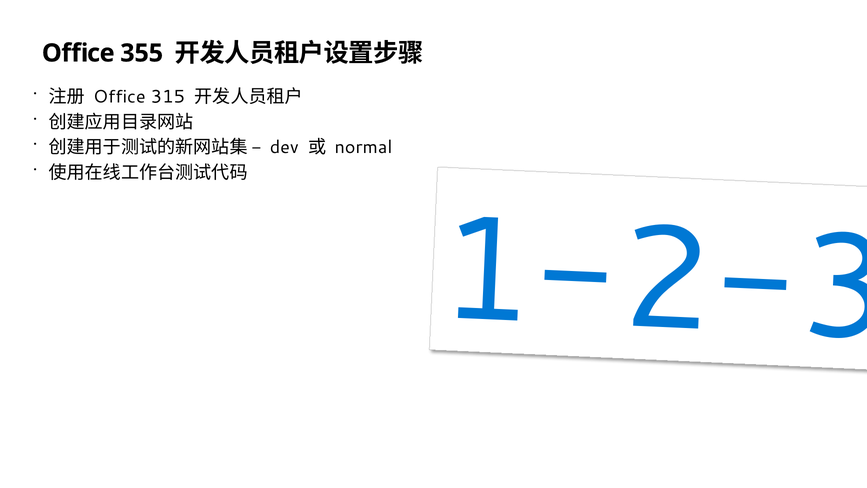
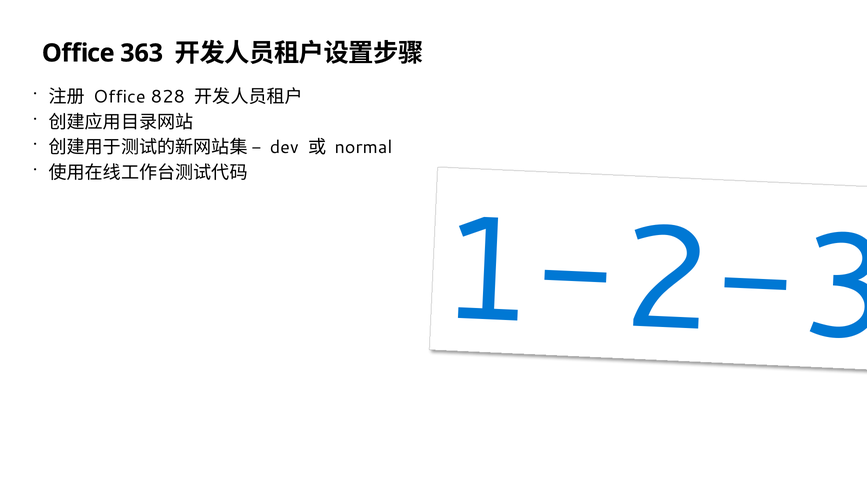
355: 355 -> 363 (142, 53)
315: 315 -> 828 (168, 97)
